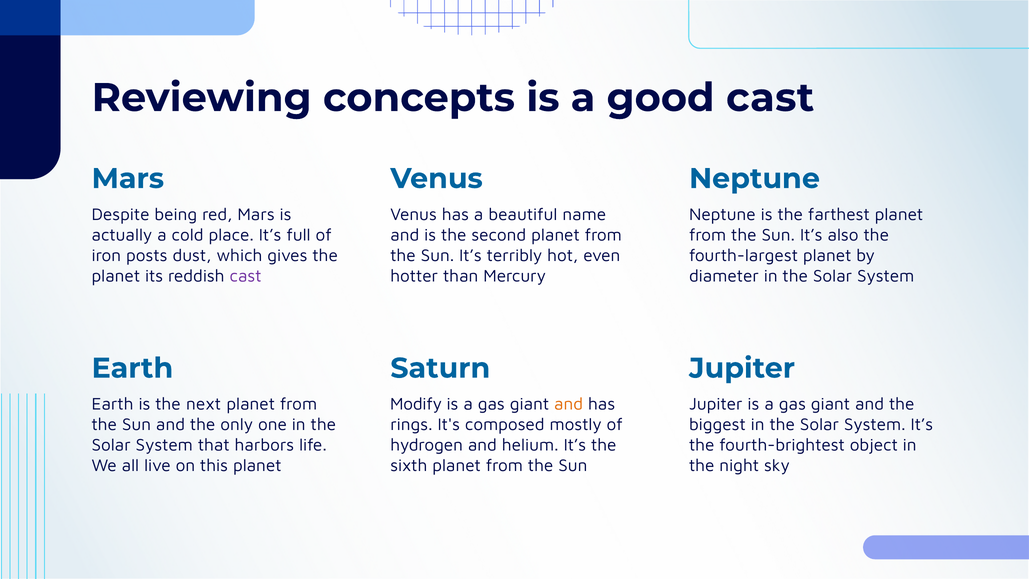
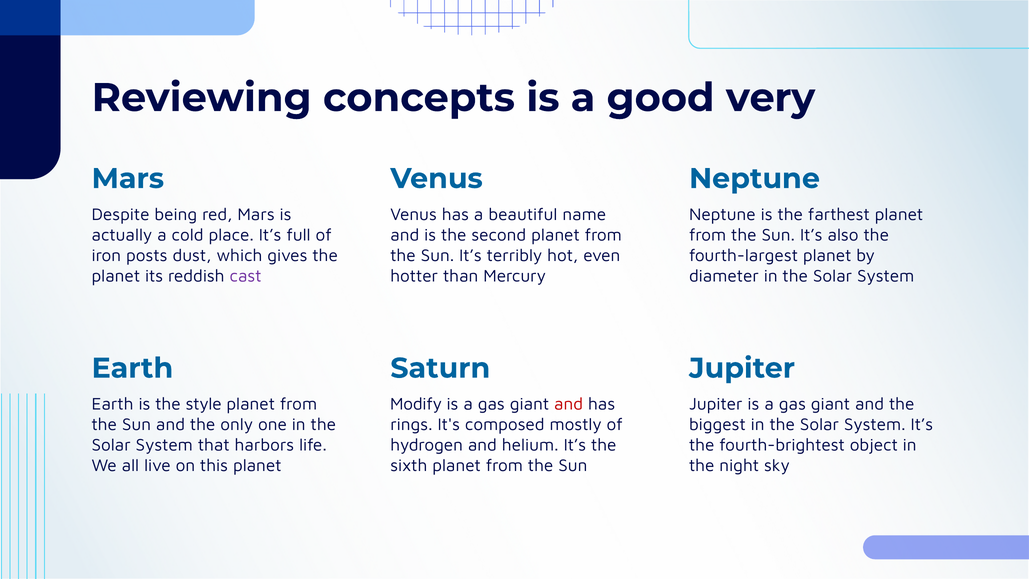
good cast: cast -> very (771, 98)
next: next -> style (204, 404)
and colour: orange -> red (569, 404)
